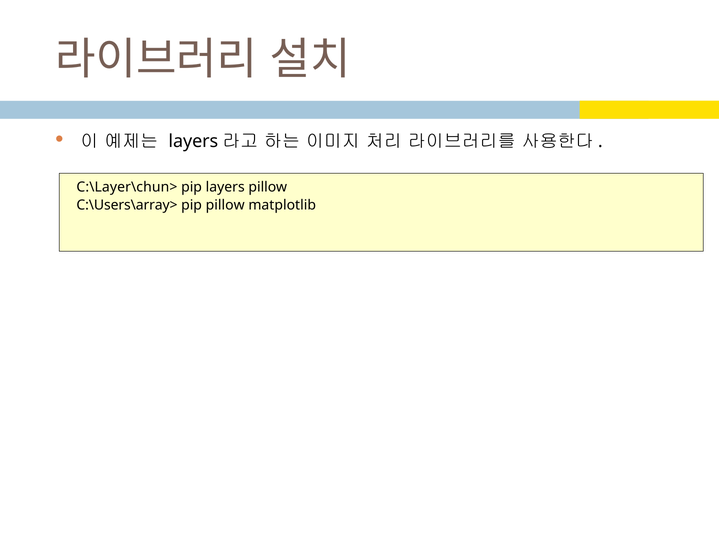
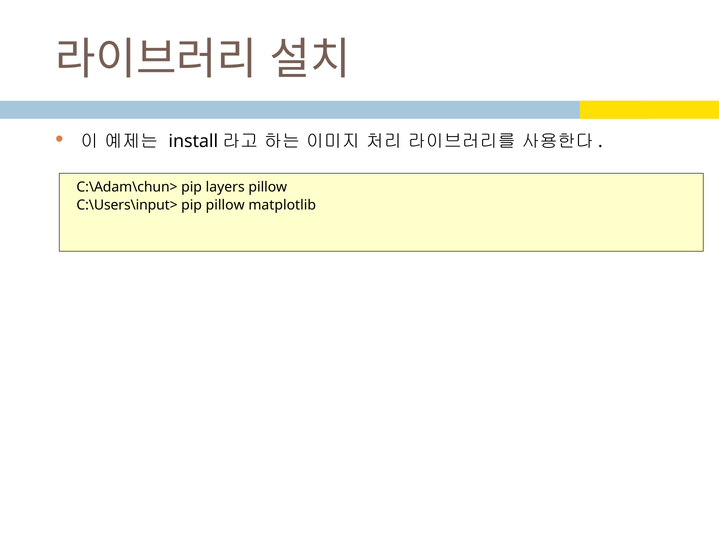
layers: layers -> install (193, 141)
C:\Layer\chun>: C:\Layer\chun> -> C:\Adam\chun> (127, 187)
C:\Users\array>: C:\Users\array> -> C:\Users\input> (127, 205)
